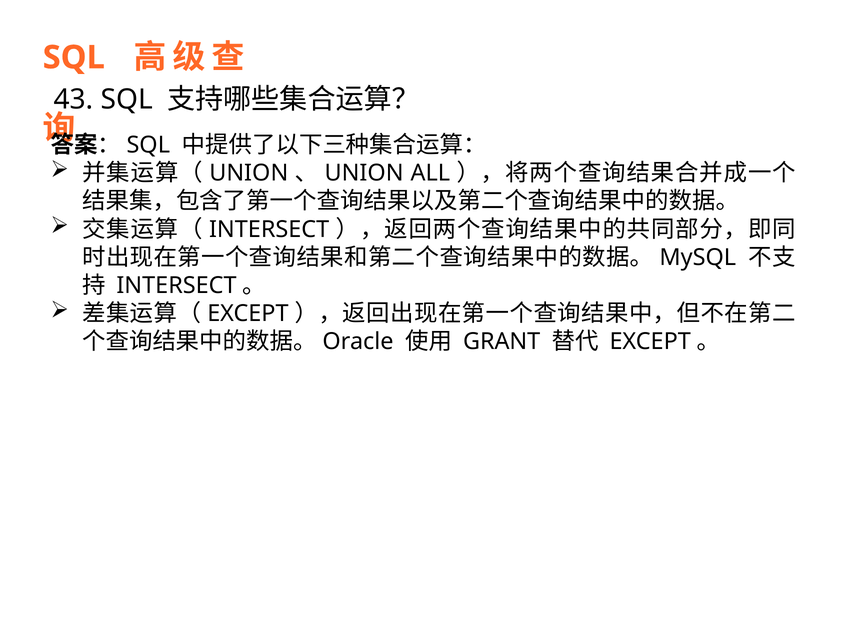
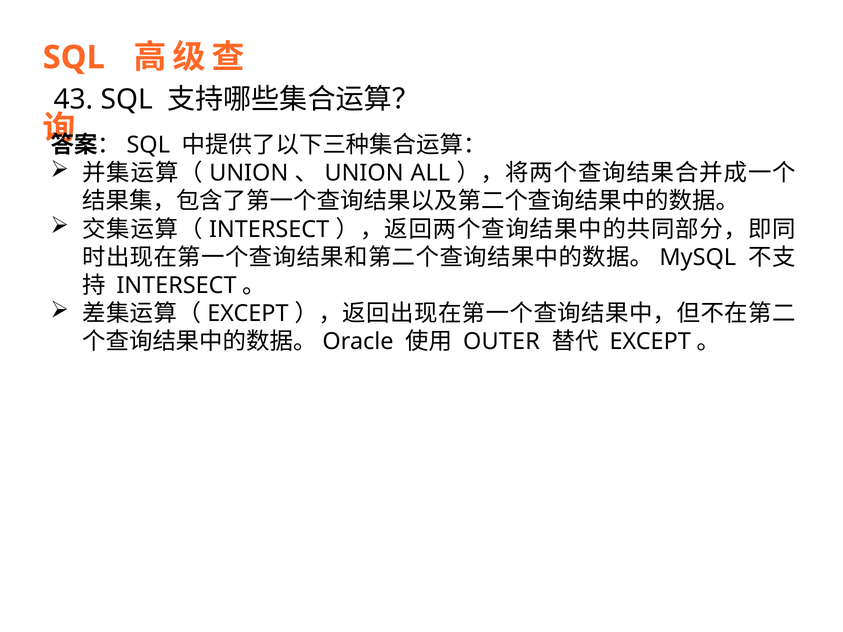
GRANT: GRANT -> OUTER (501, 342)
